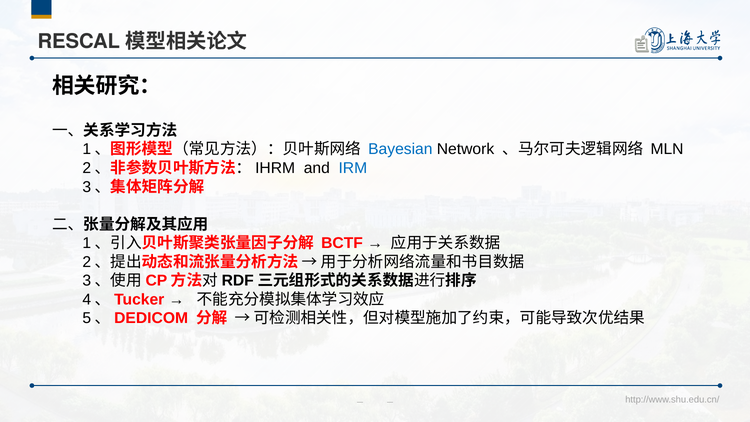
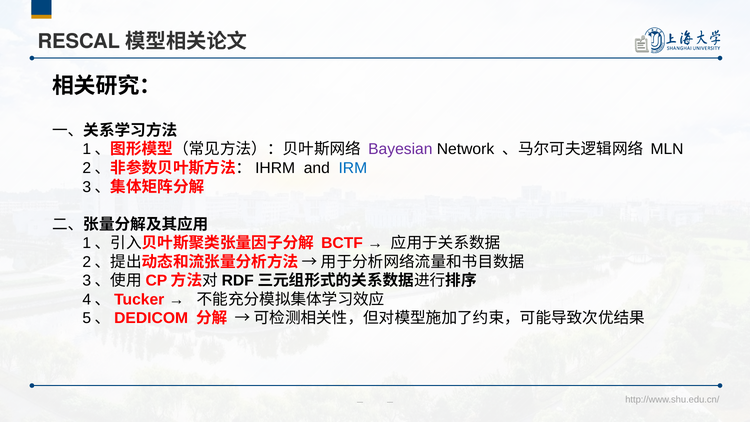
Bayesian colour: blue -> purple (400, 149)
